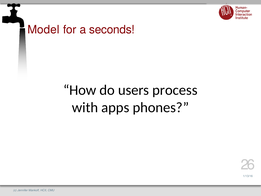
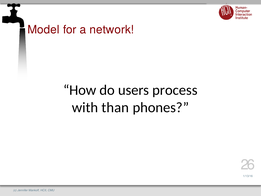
seconds: seconds -> network (112, 30)
apps: apps -> than (115, 107)
